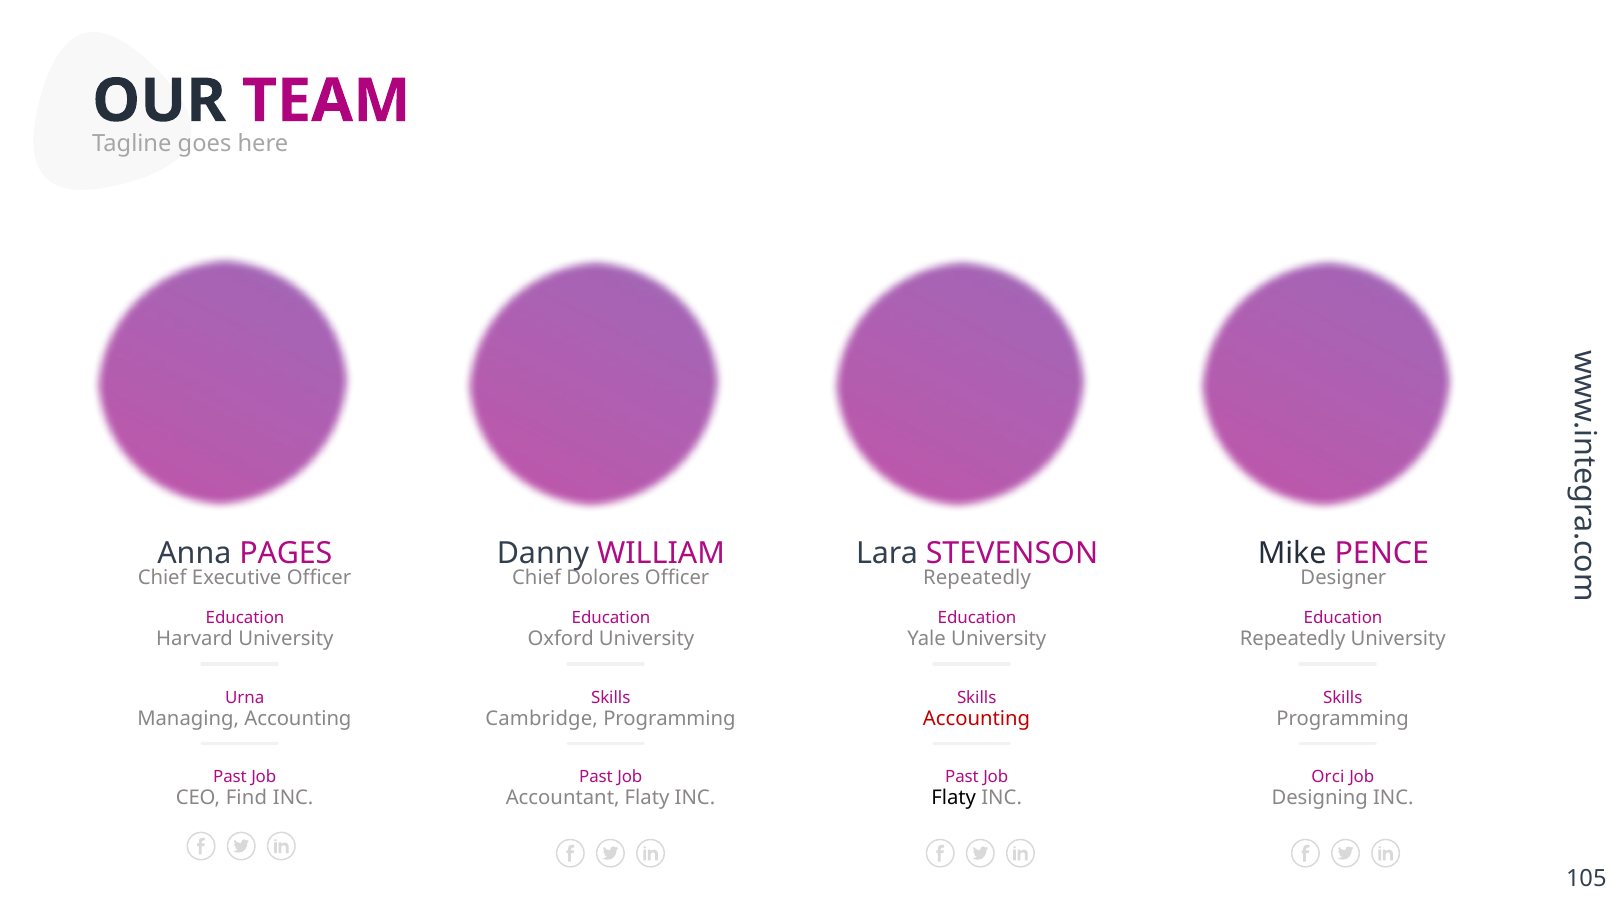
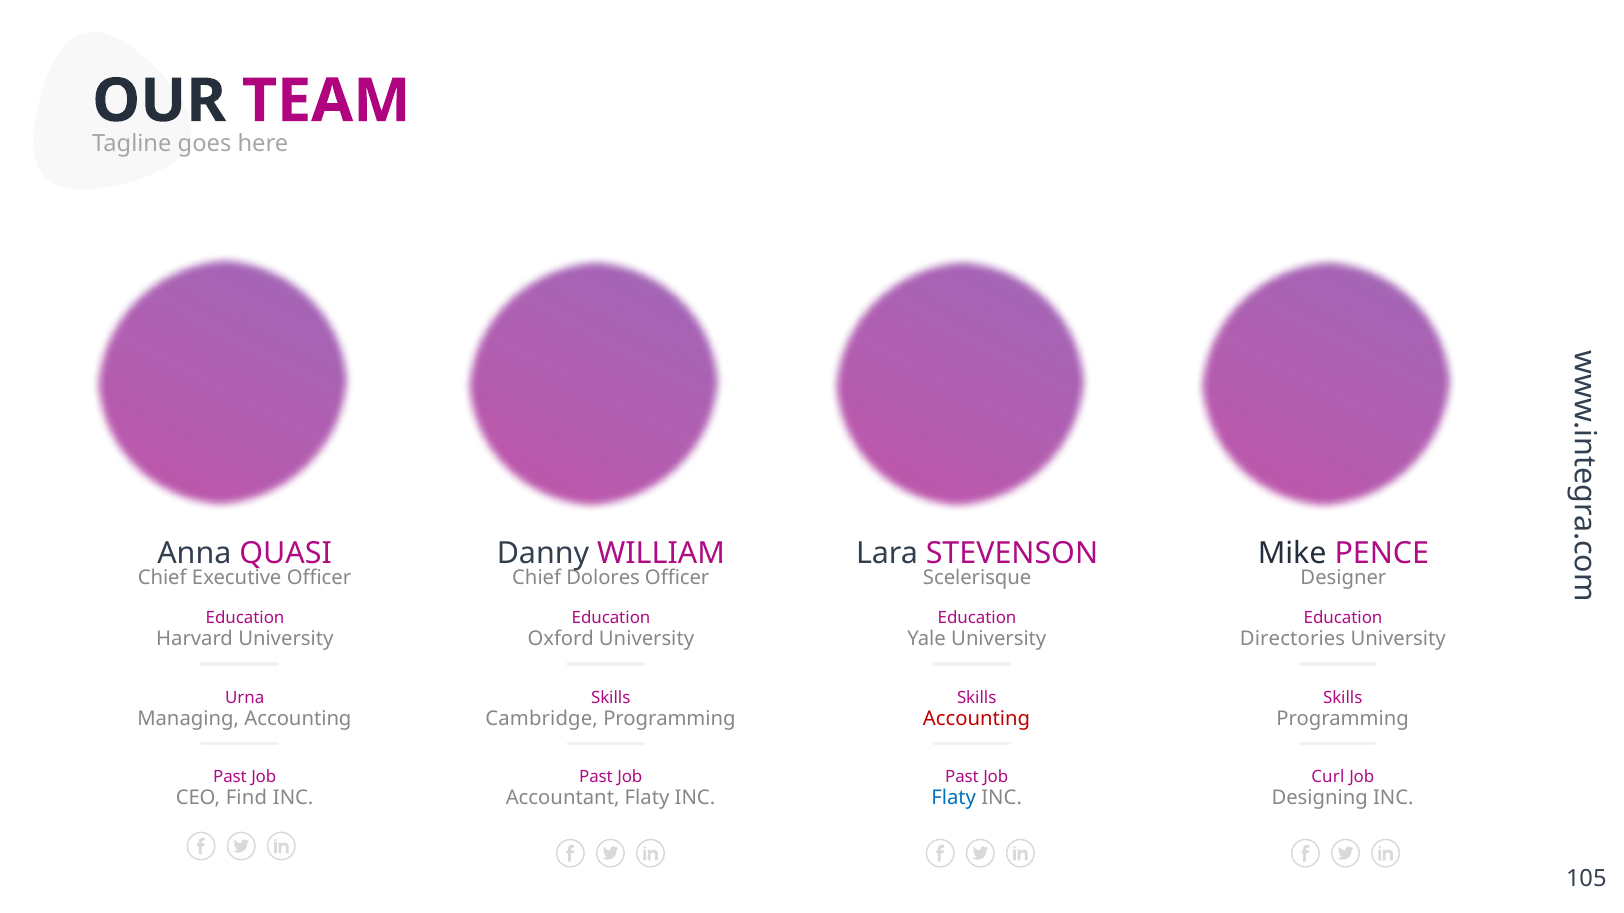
PAGES: PAGES -> QUASI (286, 554)
Repeatedly: Repeatedly -> Scelerisque (977, 579)
Repeatedly: Repeatedly -> Directories (1293, 639)
Orci: Orci -> Curl (1328, 777)
Flaty colour: black -> blue (954, 798)
